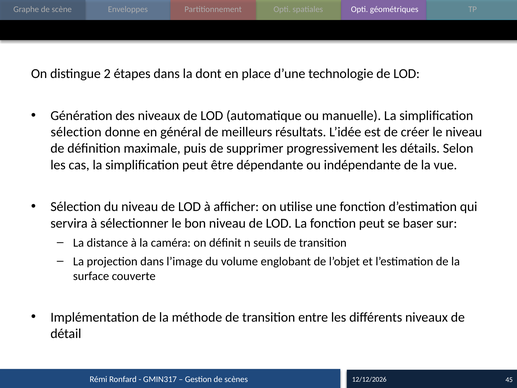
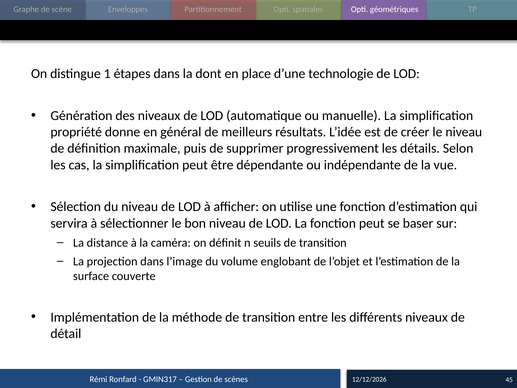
2: 2 -> 1 (107, 74)
sélection: sélection -> propriété (76, 132)
